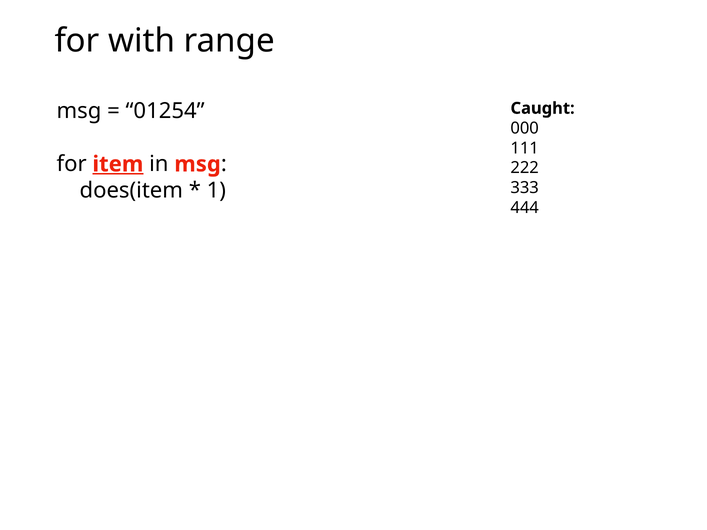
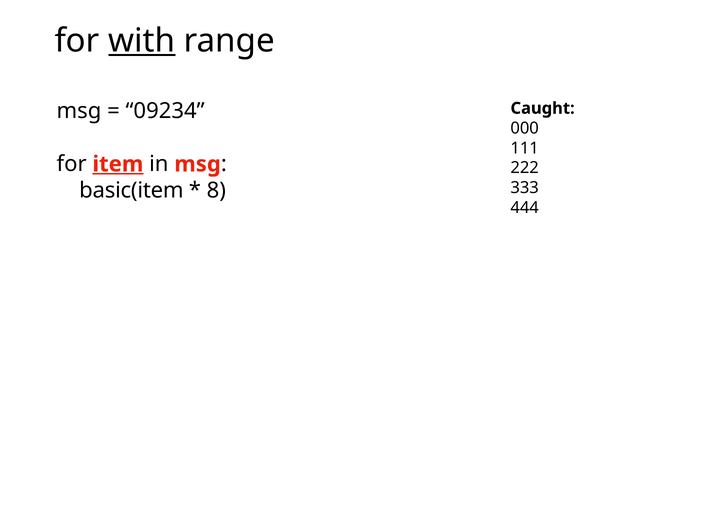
with underline: none -> present (142, 41)
01254: 01254 -> 09234 (165, 111)
does(item: does(item -> basic(item (131, 191)
1: 1 -> 8 (216, 191)
